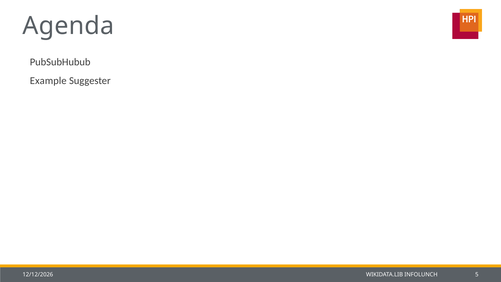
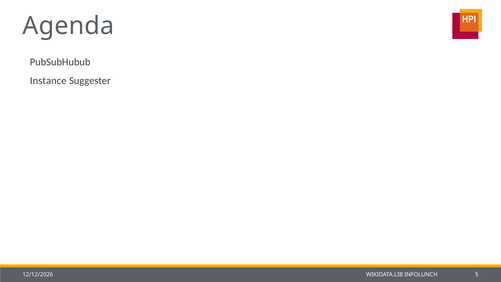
Example: Example -> Instance (48, 81)
